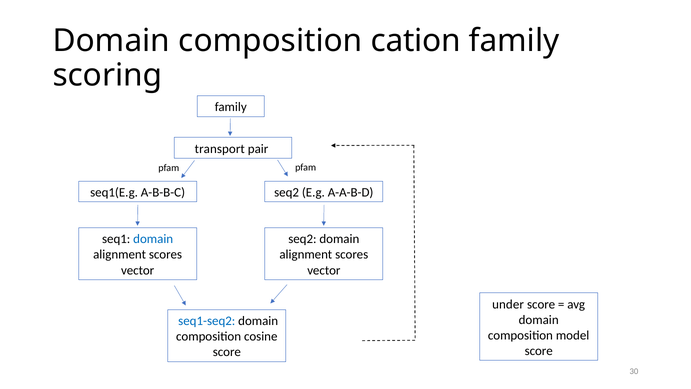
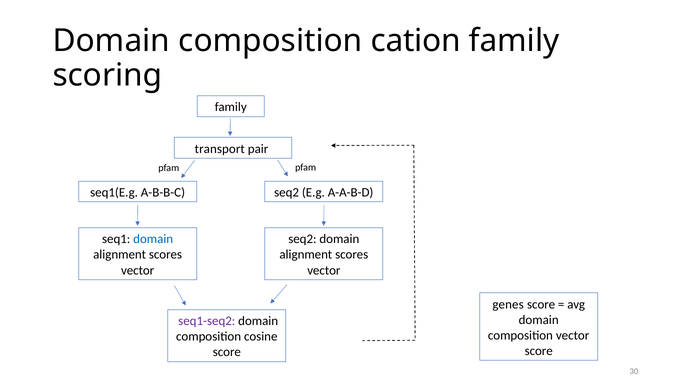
under: under -> genes (508, 304)
seq1-seq2 colour: blue -> purple (207, 321)
composition model: model -> vector (573, 335)
